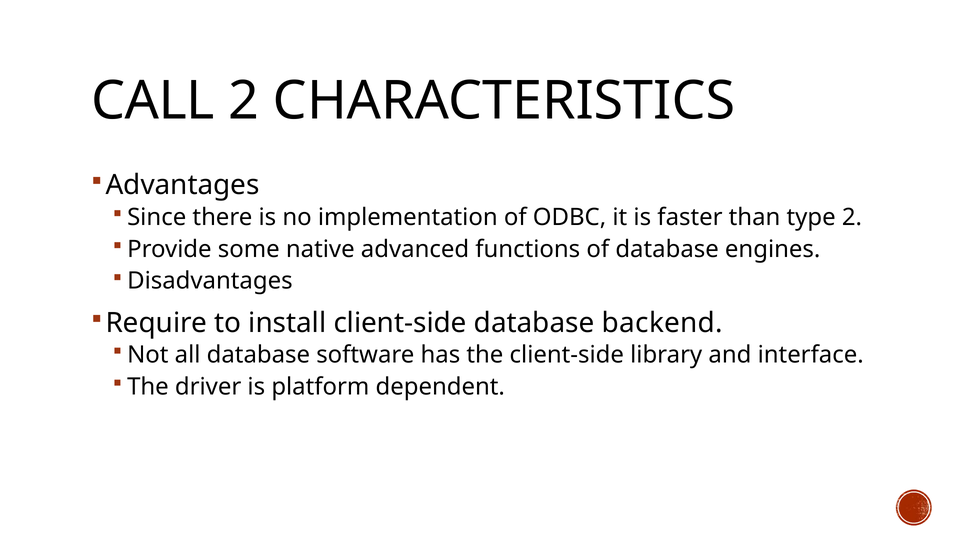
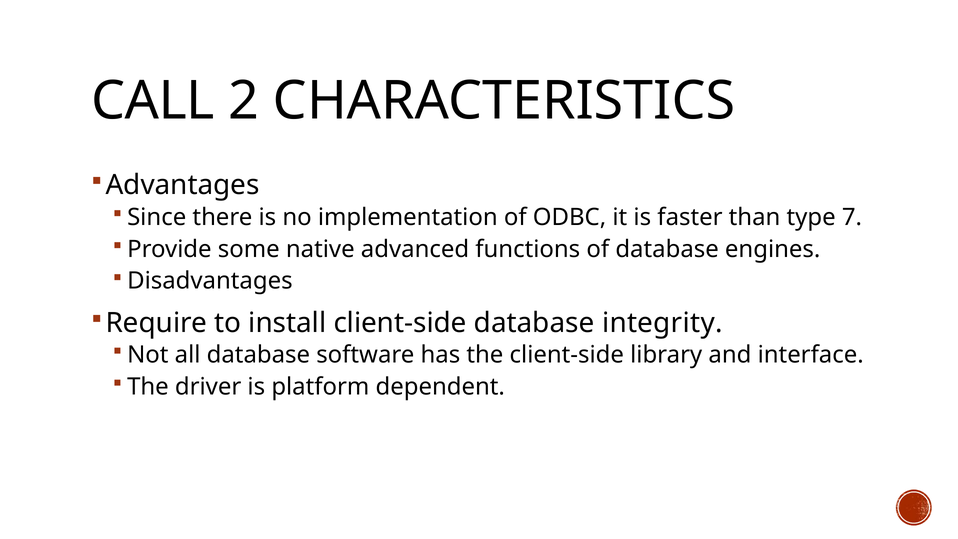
type 2: 2 -> 7 (852, 217)
backend: backend -> integrity (662, 323)
